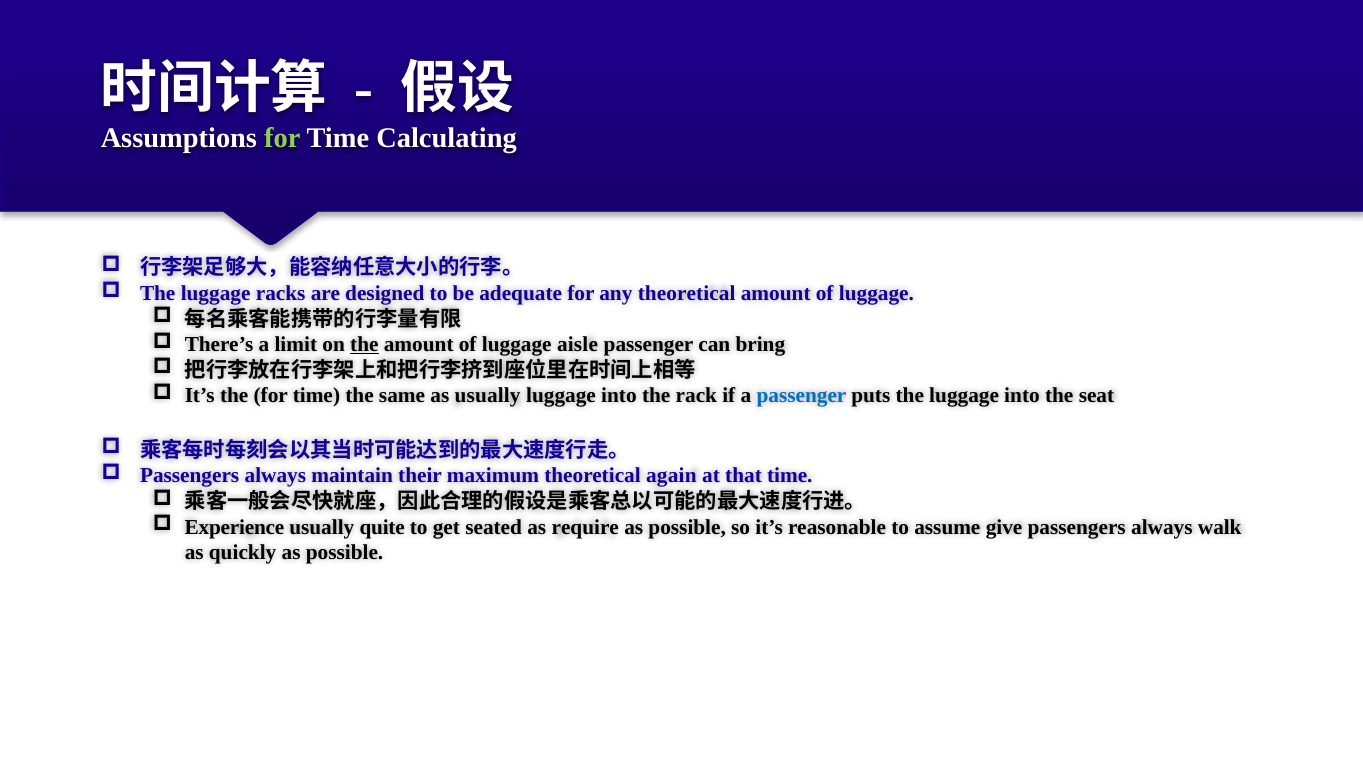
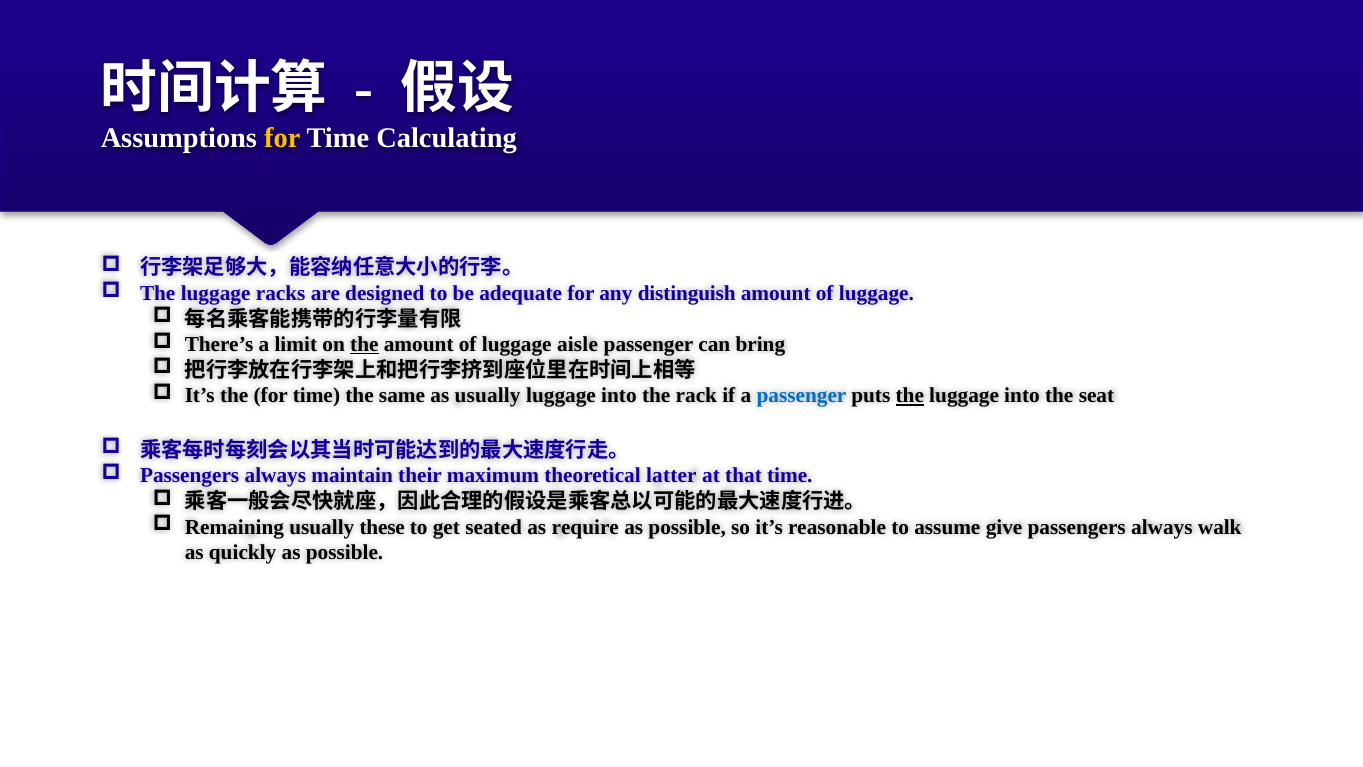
for colour: light green -> yellow (282, 138)
any theoretical: theoretical -> distinguish (687, 293)
the underline: none -> present (910, 396)
again: again -> latter (671, 476)
Experience: Experience -> Remaining (234, 527)
quite: quite -> these (382, 527)
